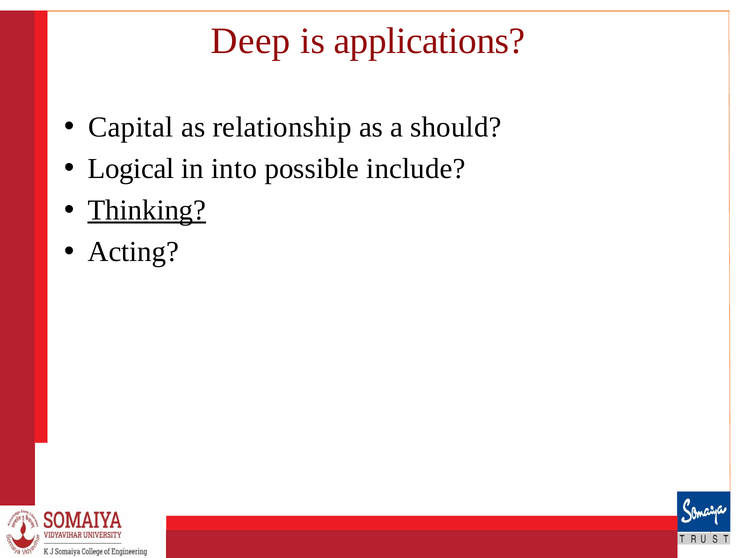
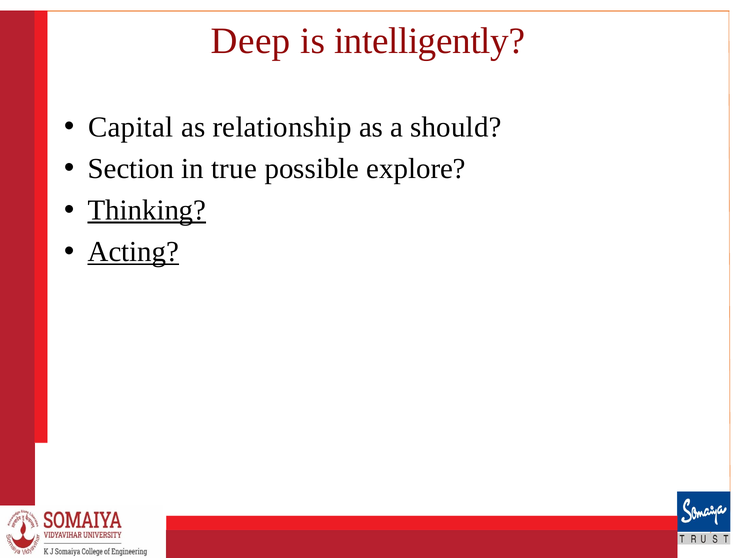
applications: applications -> intelligently (430, 41)
Logical: Logical -> Section (131, 169)
into: into -> true (234, 169)
include: include -> explore (416, 169)
Acting underline: none -> present (133, 252)
